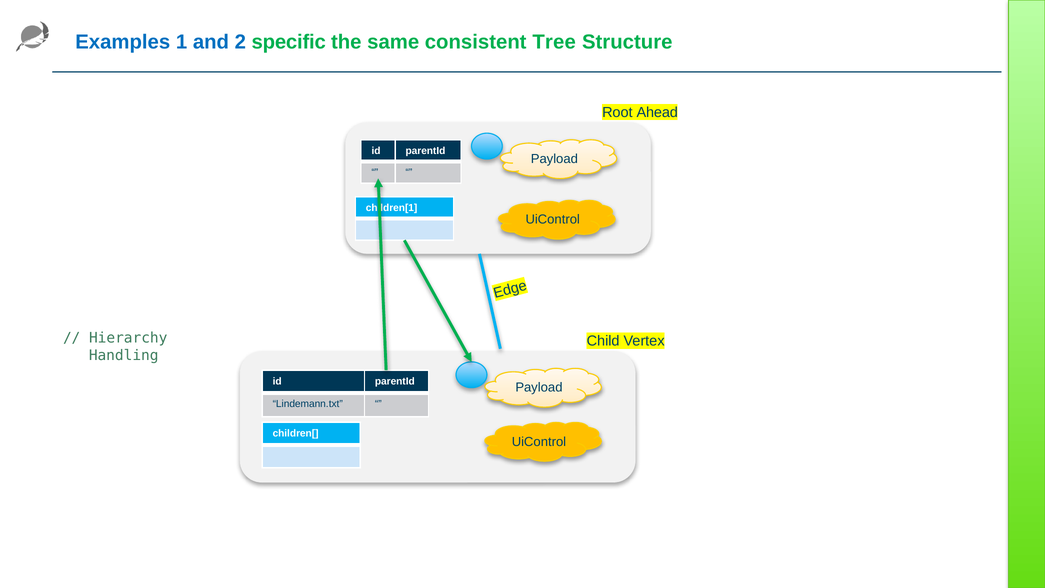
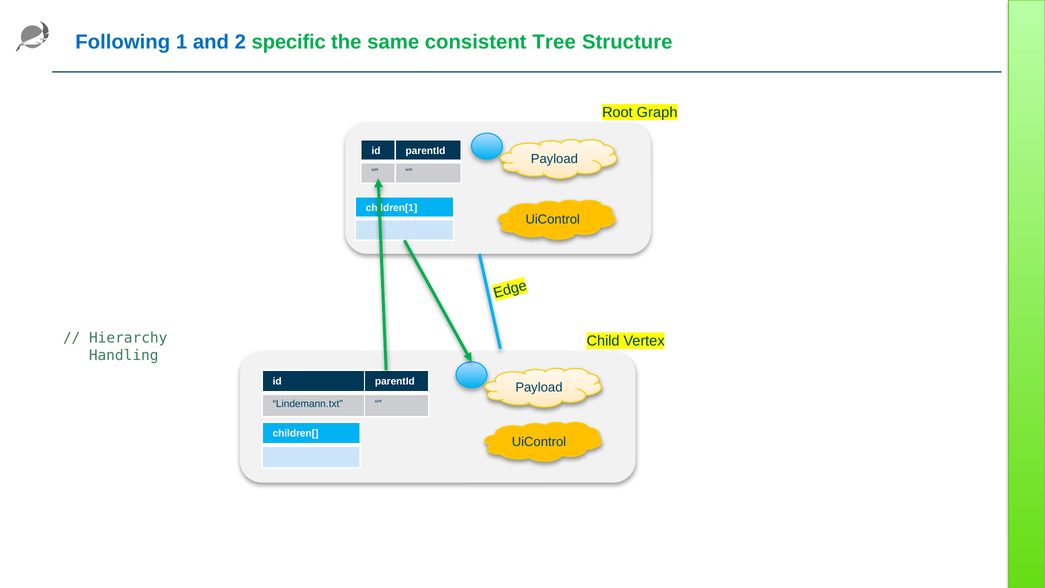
Examples: Examples -> Following (123, 42)
Ahead: Ahead -> Graph (657, 112)
